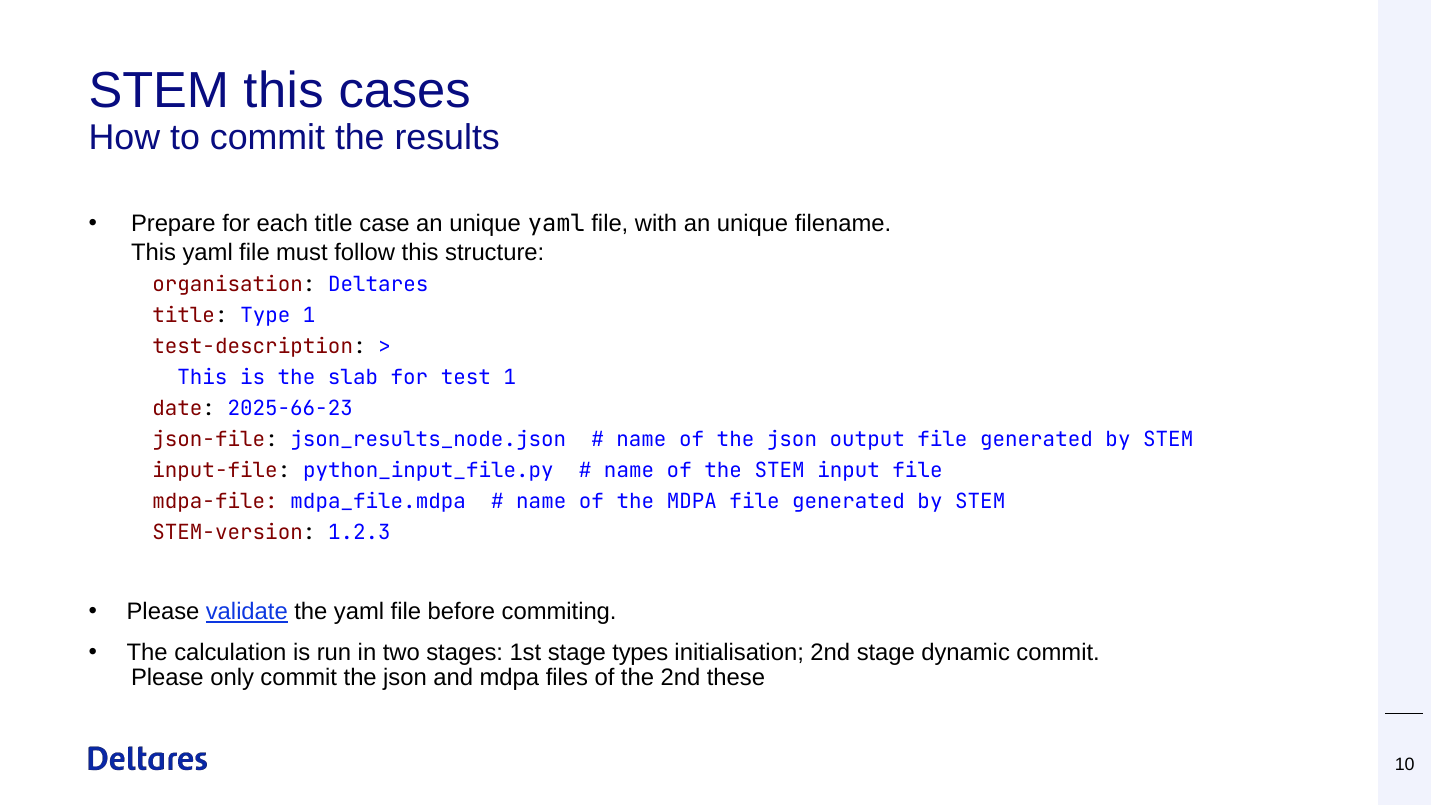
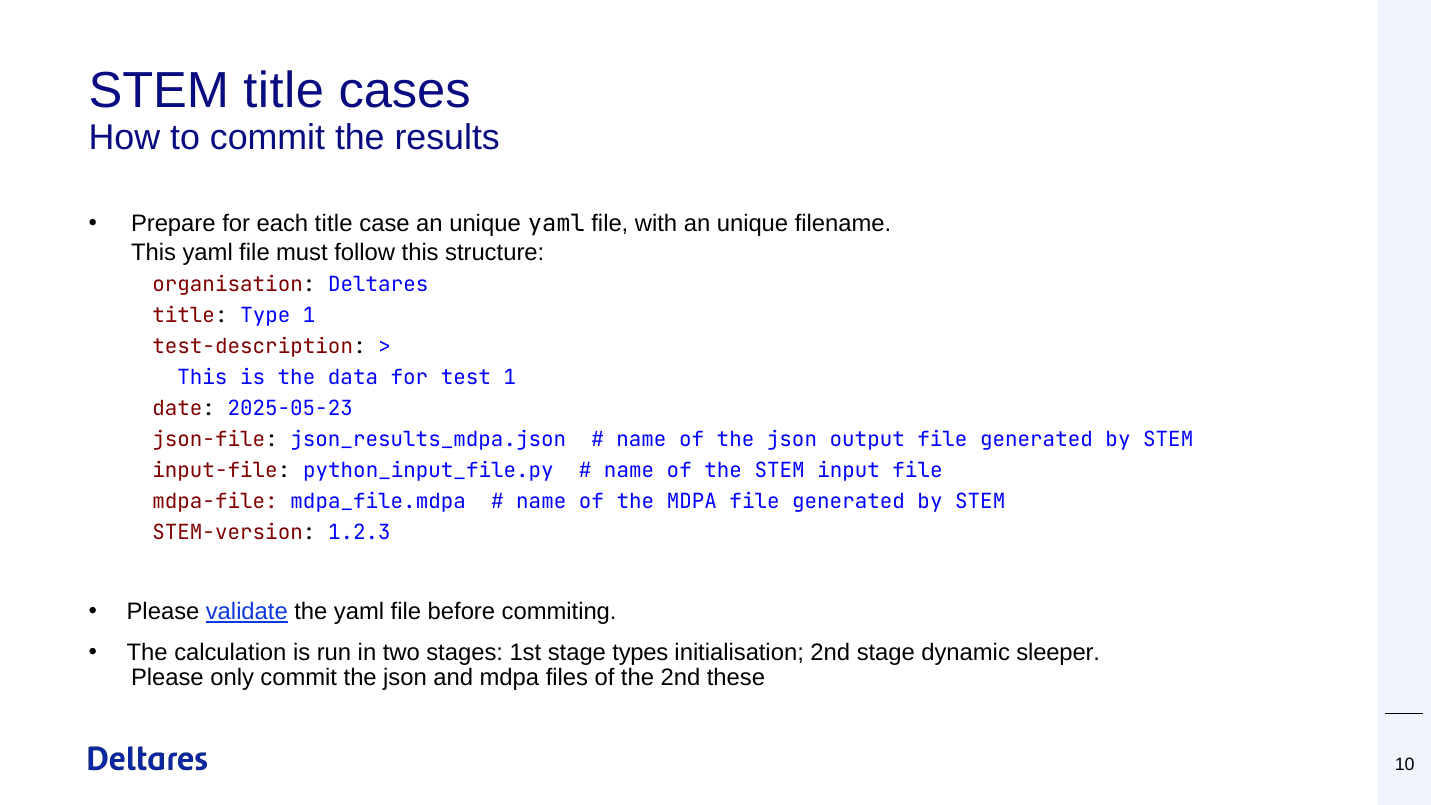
STEM this: this -> title (284, 91)
slab: slab -> data (353, 377)
2025-66-23: 2025-66-23 -> 2025-05-23 (290, 408)
json_results_node.json: json_results_node.json -> json_results_mdpa.json (428, 439)
dynamic commit: commit -> sleeper (1058, 652)
